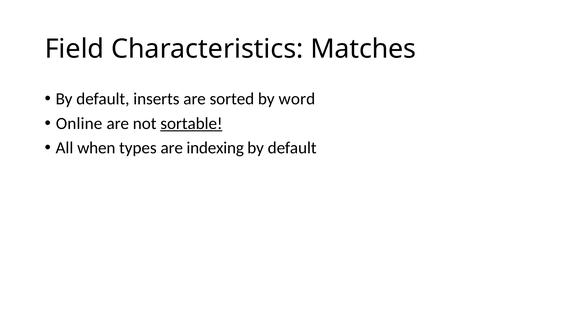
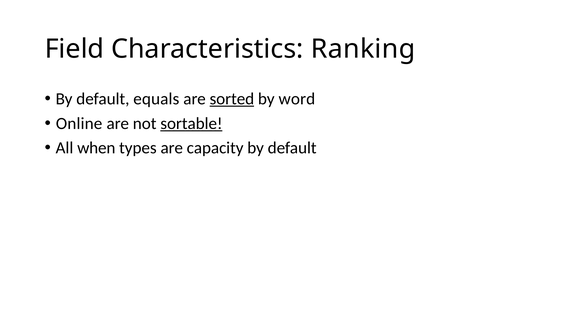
Matches: Matches -> Ranking (363, 49)
inserts: inserts -> equals (156, 99)
sorted underline: none -> present (232, 99)
indexing: indexing -> capacity (215, 148)
